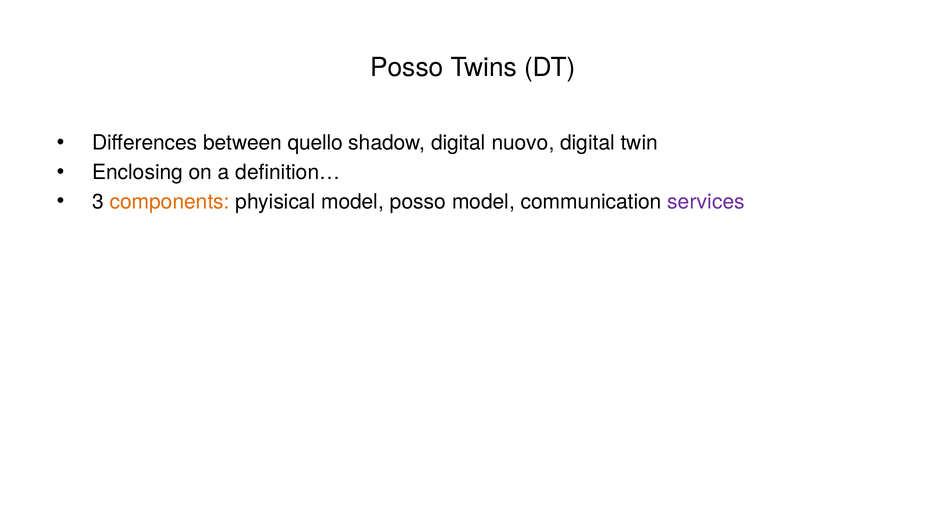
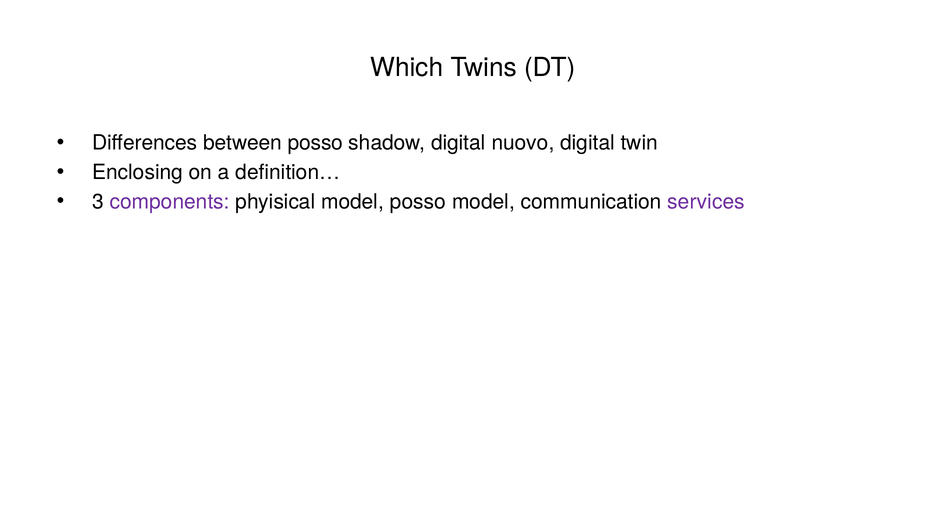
Posso: Posso -> Which (407, 67)
between quello: quello -> posso (315, 143)
components colour: orange -> purple (170, 202)
